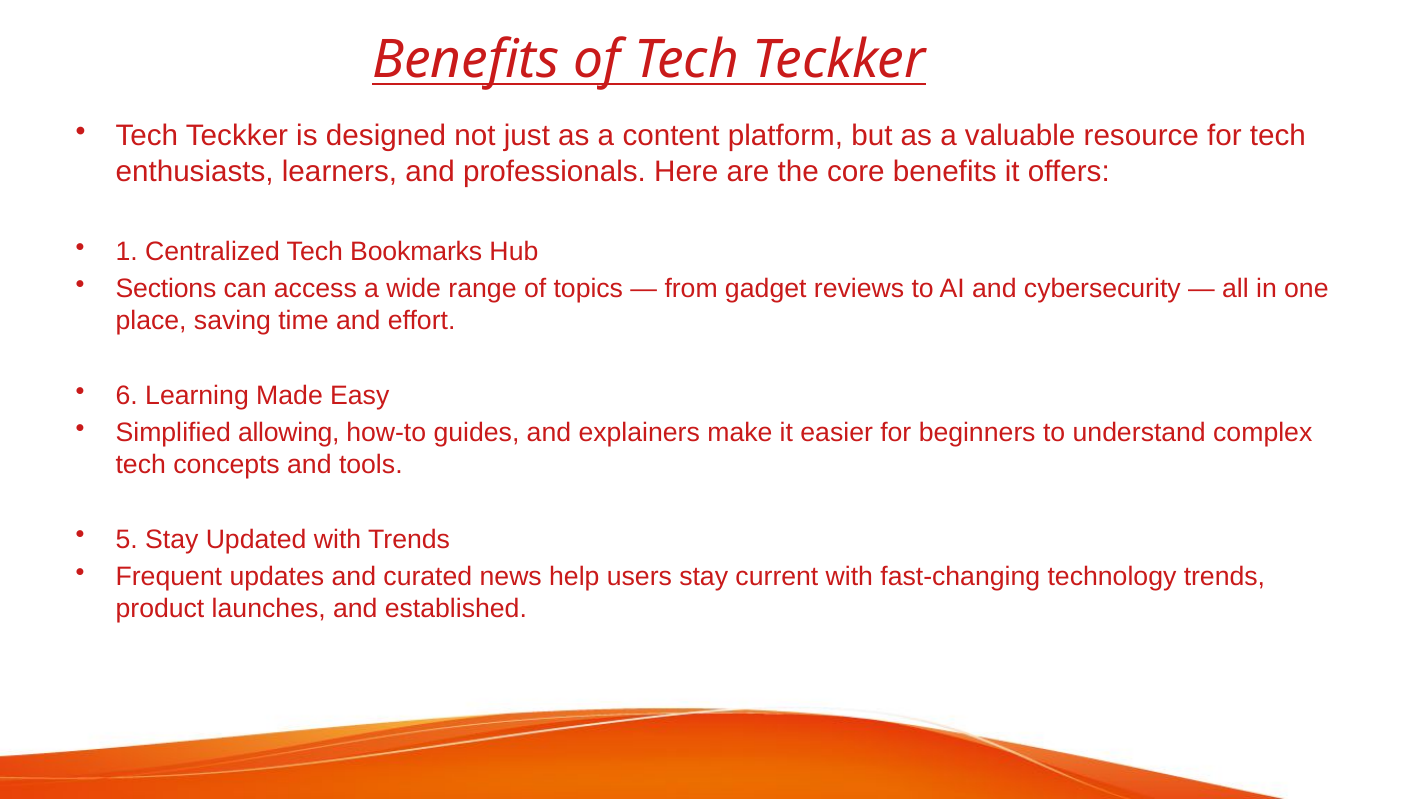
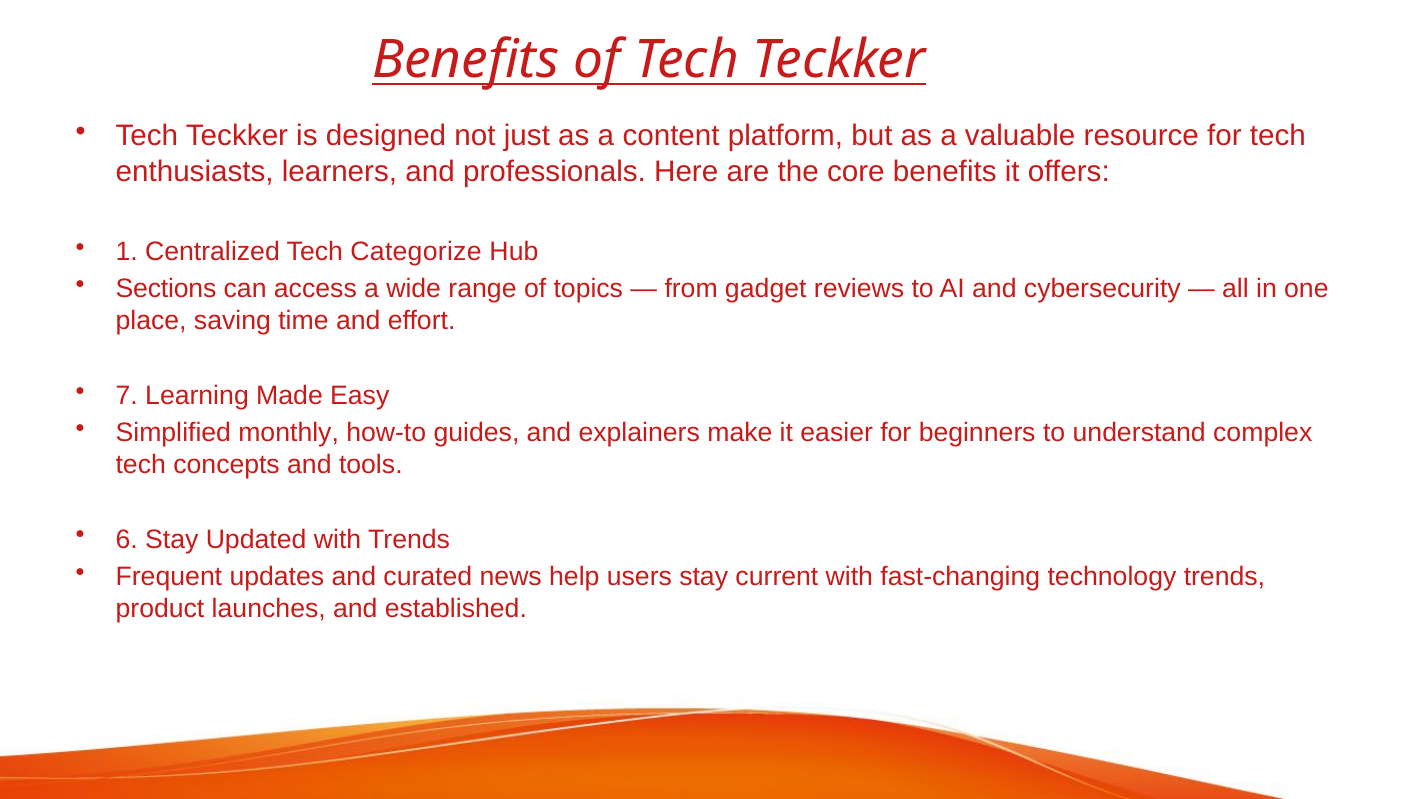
Bookmarks: Bookmarks -> Categorize (416, 252)
6: 6 -> 7 (127, 396)
allowing: allowing -> monthly (289, 433)
5: 5 -> 6 (127, 540)
